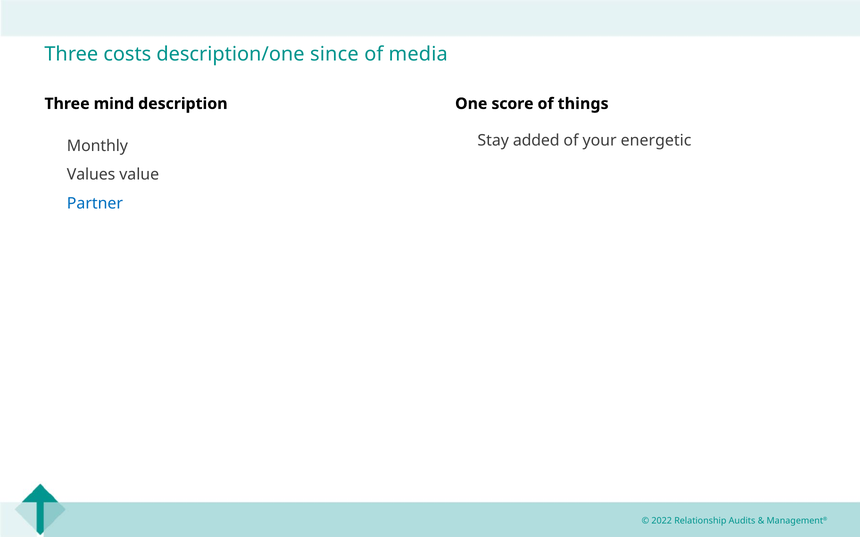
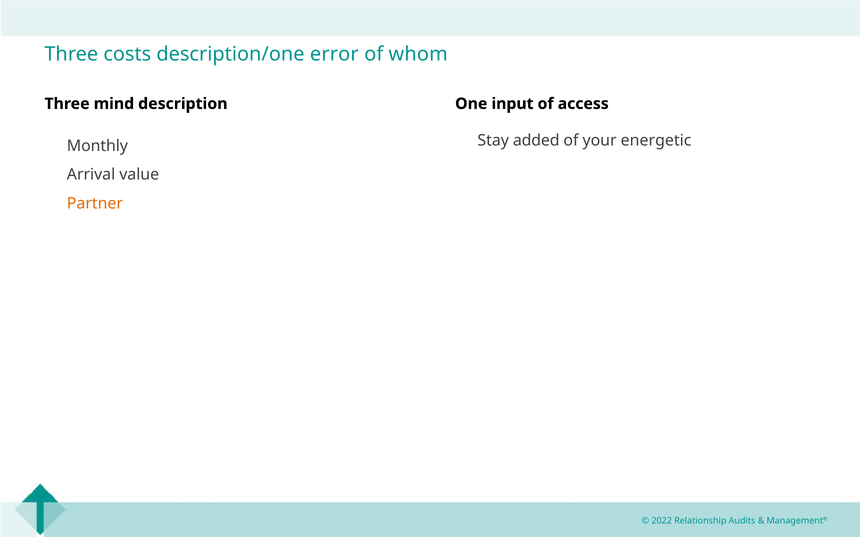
since: since -> error (334, 54)
media: media -> whom (418, 54)
score: score -> input (512, 104)
things: things -> access (583, 104)
Values: Values -> Arrival (91, 175)
Partner colour: blue -> orange (95, 203)
